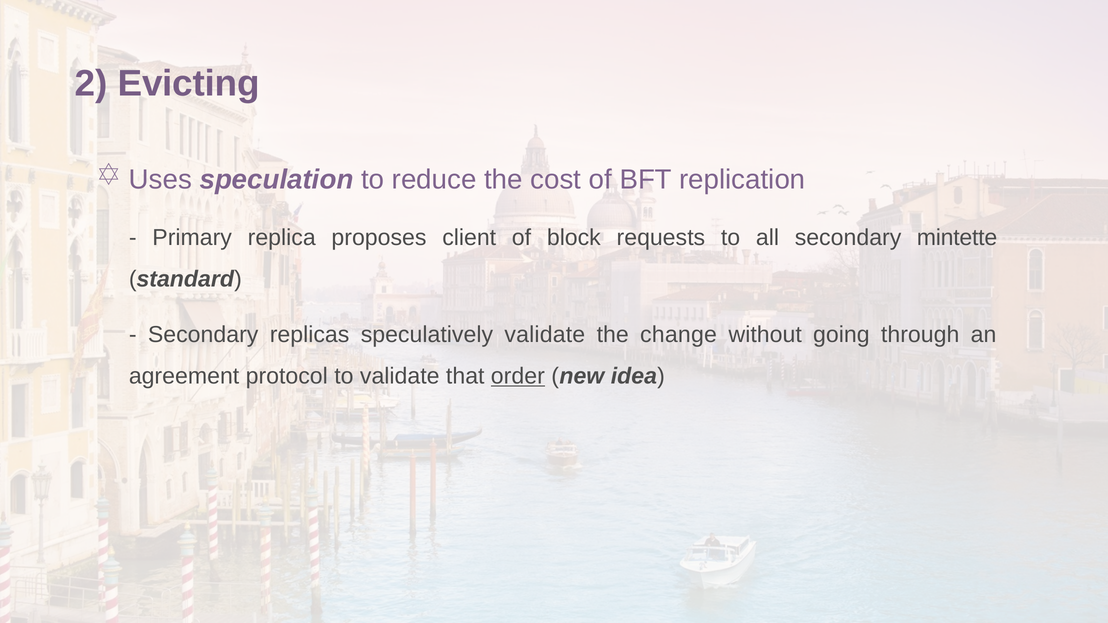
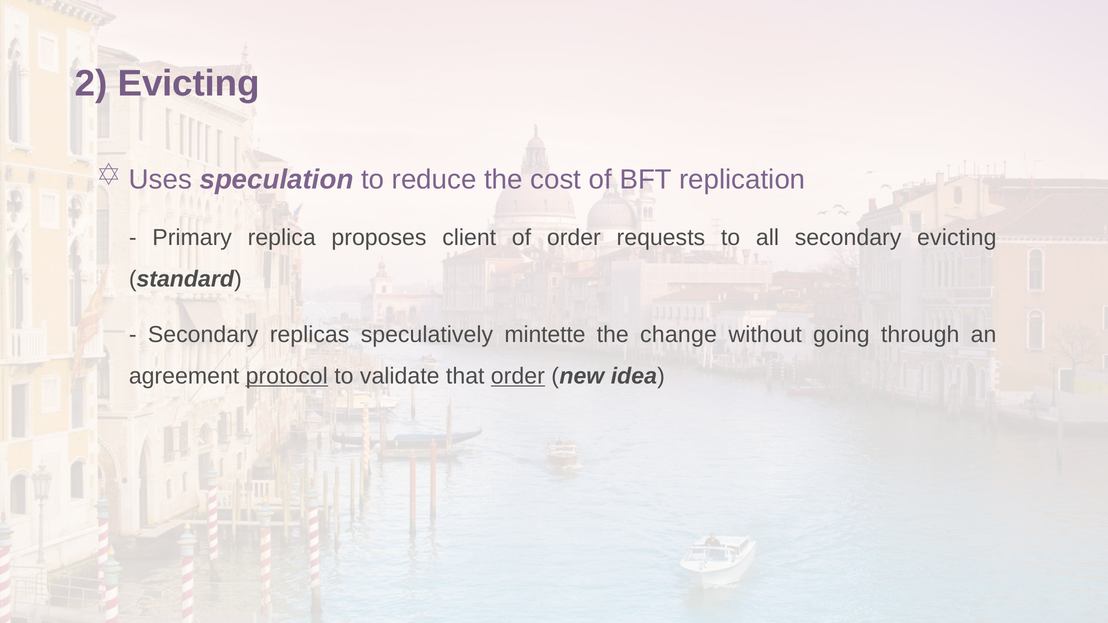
of block: block -> order (574, 238)
secondary mintette: mintette -> evicting (957, 238)
speculatively validate: validate -> mintette (545, 335)
protocol underline: none -> present (287, 376)
